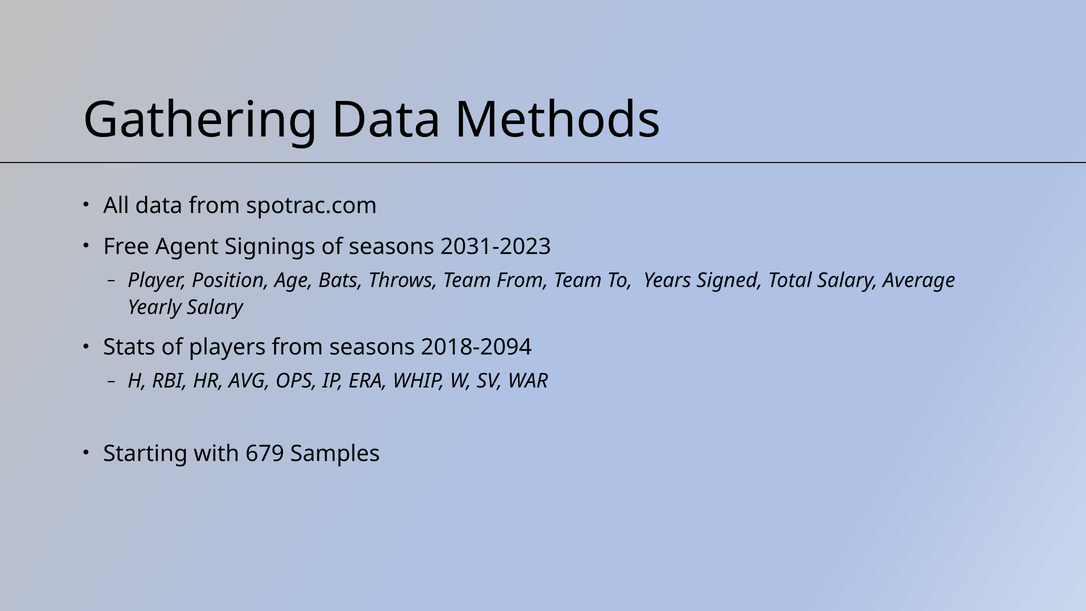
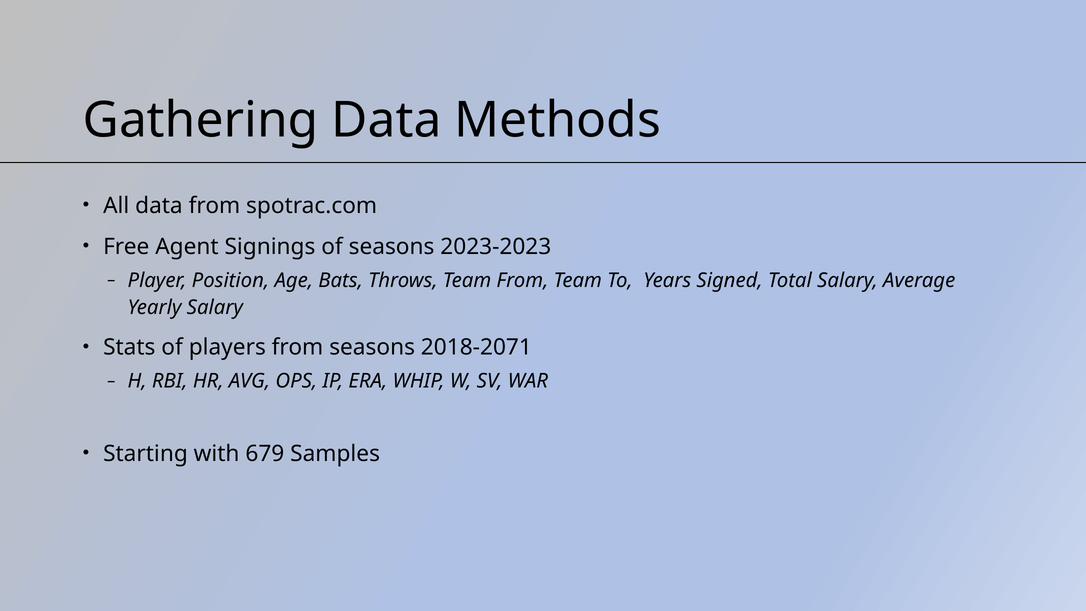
2031-2023: 2031-2023 -> 2023-2023 (496, 247)
2018-2094: 2018-2094 -> 2018-2071 (476, 347)
